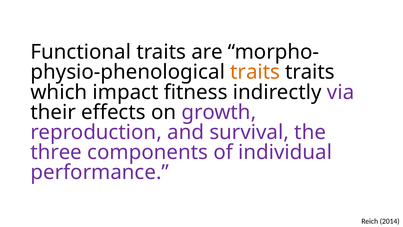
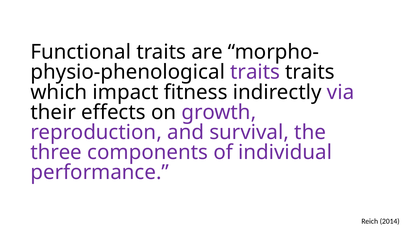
traits colour: orange -> purple (255, 72)
